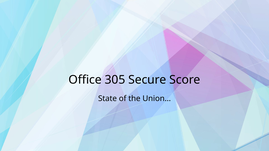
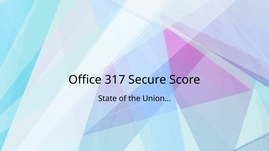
305: 305 -> 317 (115, 80)
